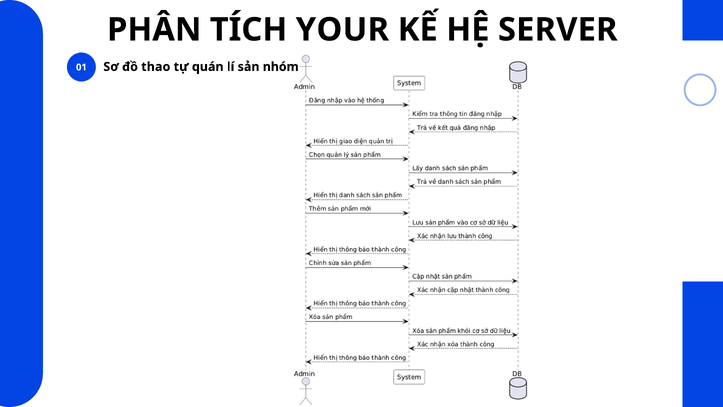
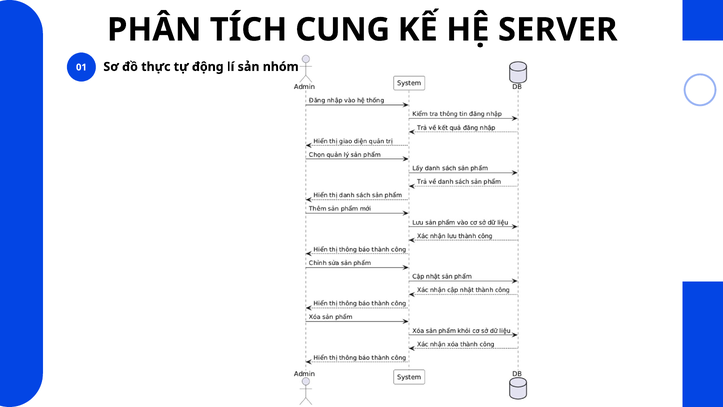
YOUR: YOUR -> CUNG (343, 30)
thao: thao -> thực (156, 67)
quán: quán -> động (208, 67)
